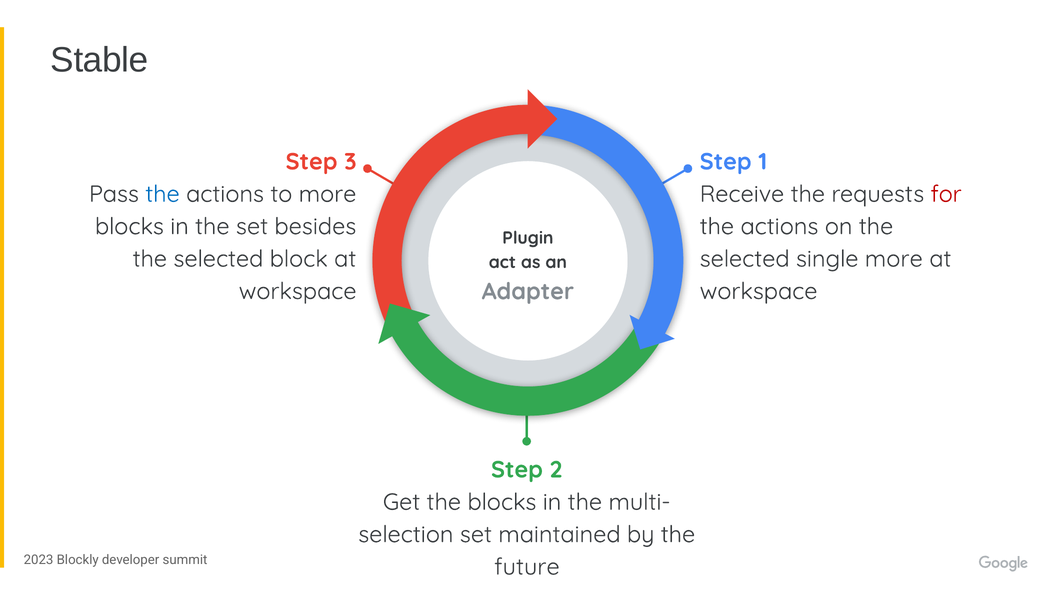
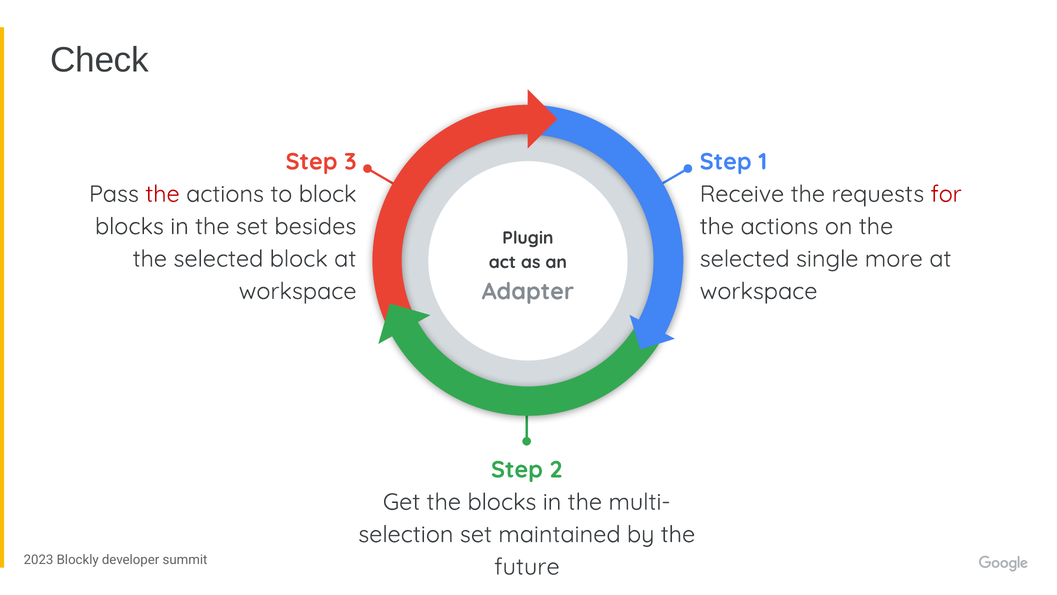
Stable: Stable -> Check (99, 60)
the colour: blue -> red (163, 194)
to more: more -> block (328, 194)
